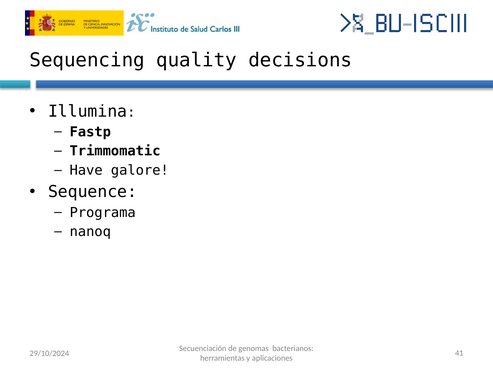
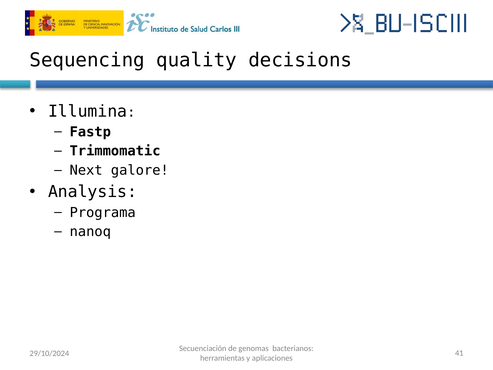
Have: Have -> Next (86, 170)
Sequence: Sequence -> Analysis (93, 192)
